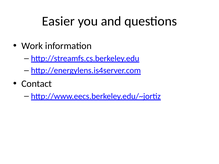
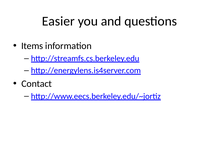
Work: Work -> Items (32, 46)
